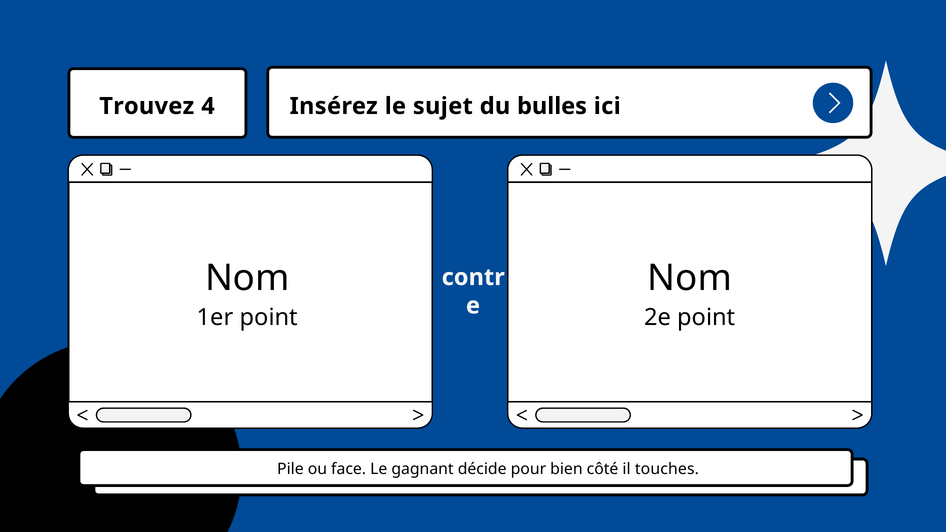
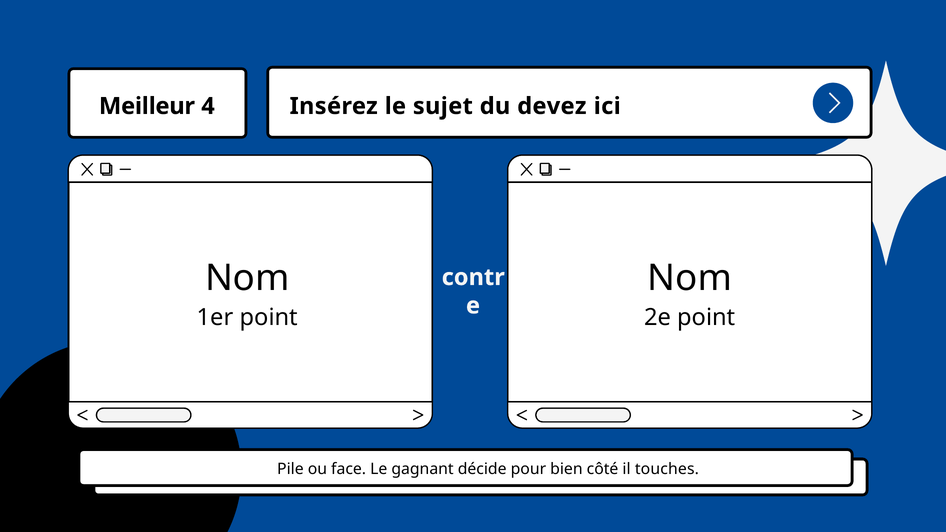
Trouvez: Trouvez -> Meilleur (147, 106)
bulles: bulles -> devez (552, 106)
